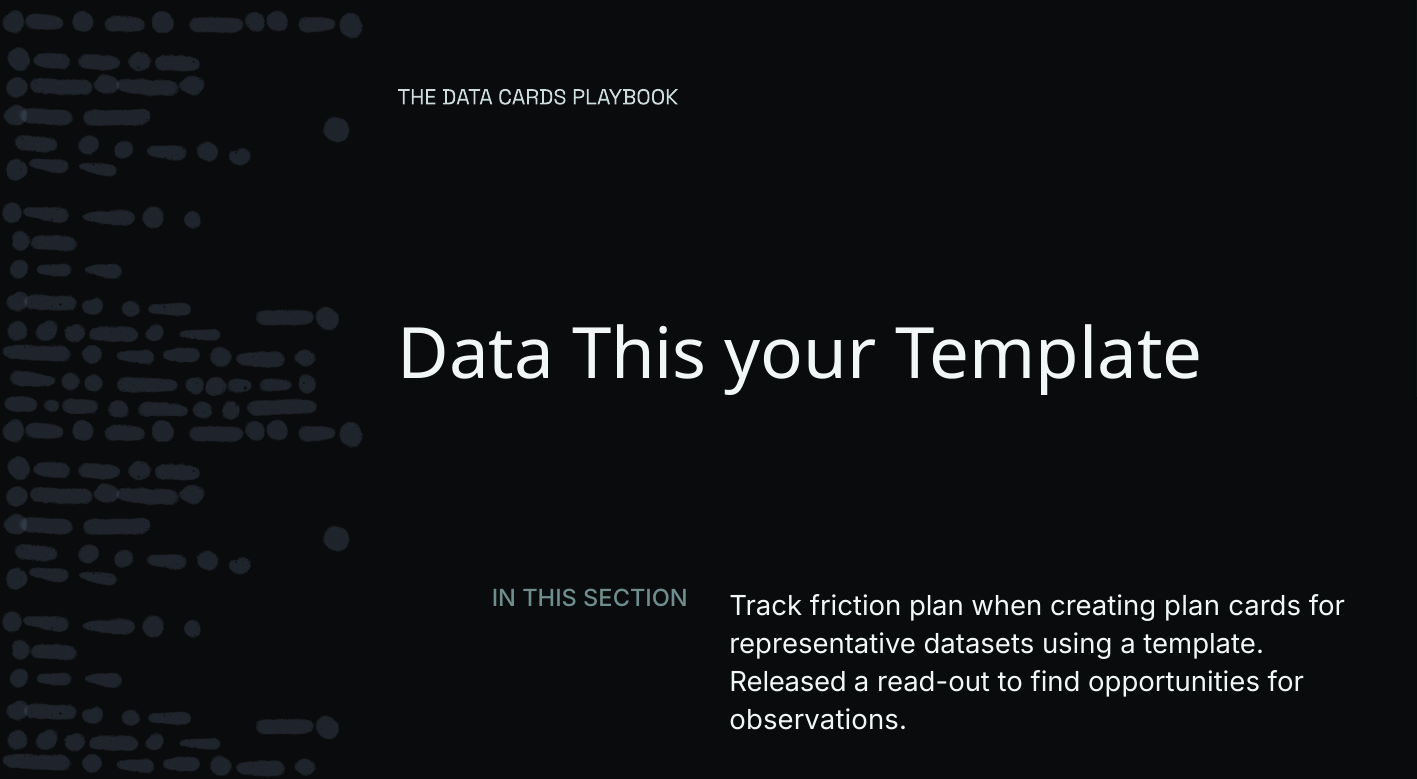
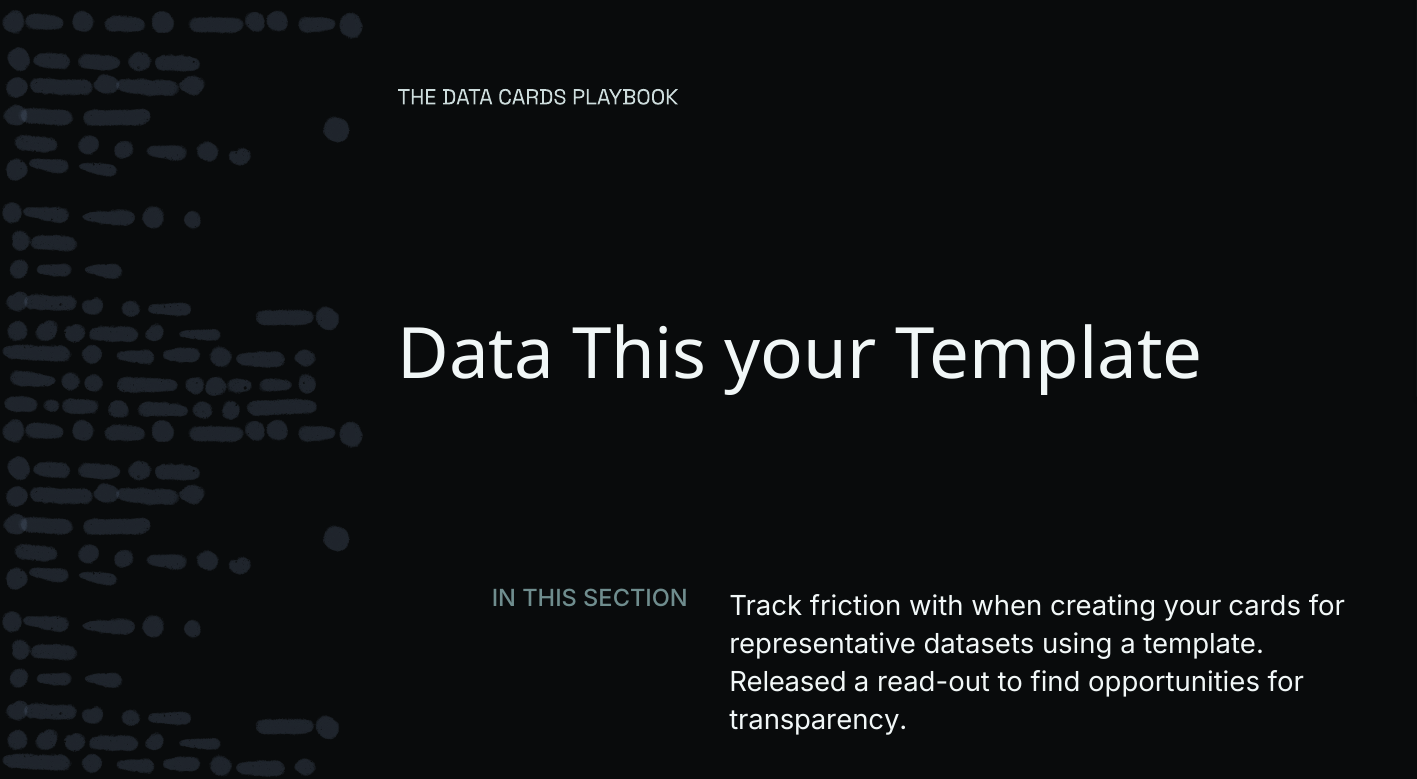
friction plan: plan -> with (936, 606)
creating plan: plan -> your (1192, 606)
observations: observations -> transparency (818, 720)
